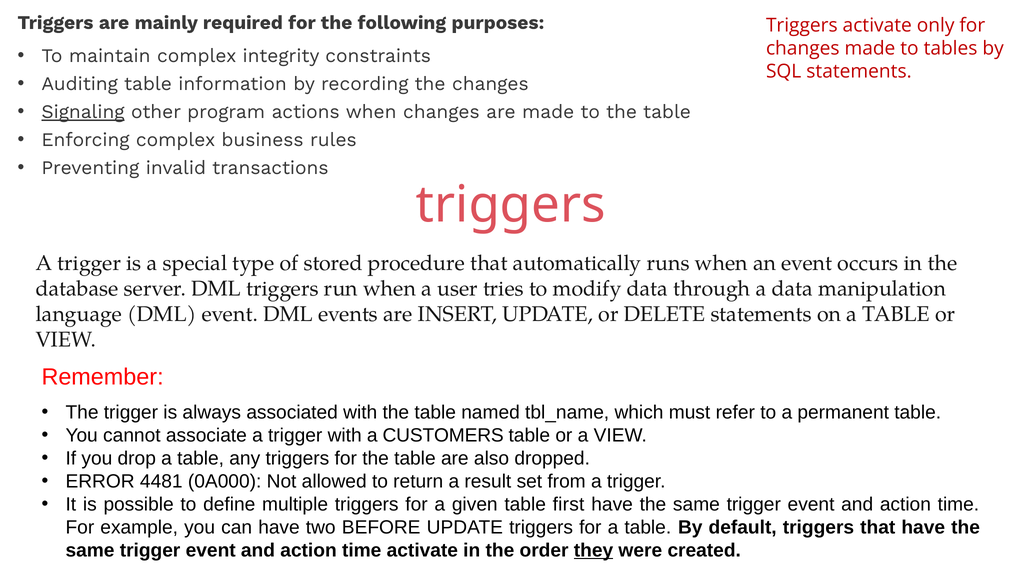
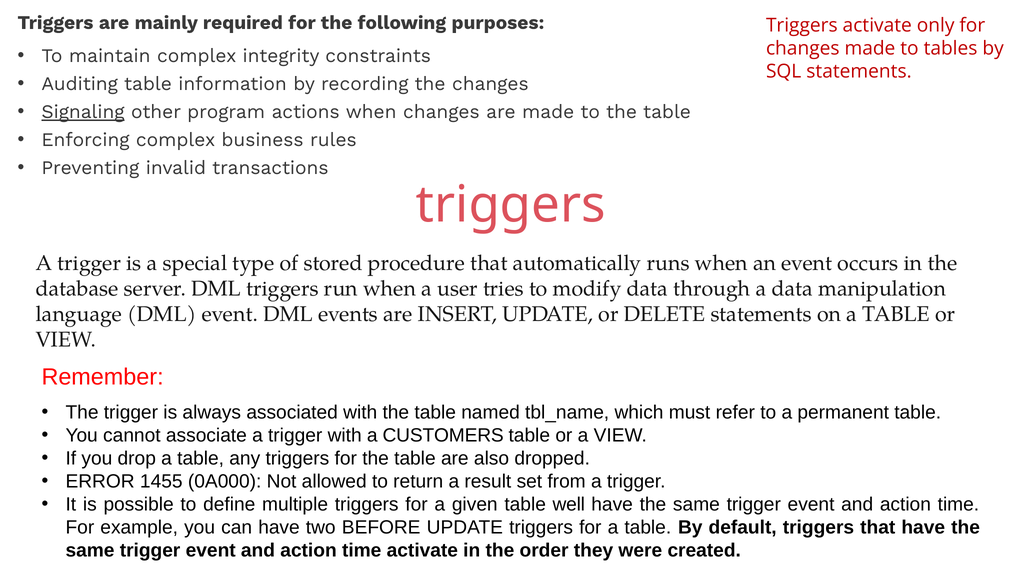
4481: 4481 -> 1455 (161, 481)
first: first -> well (569, 504)
they underline: present -> none (594, 550)
